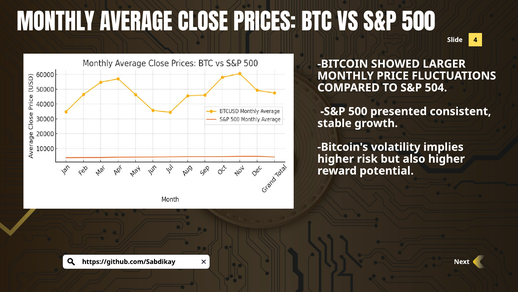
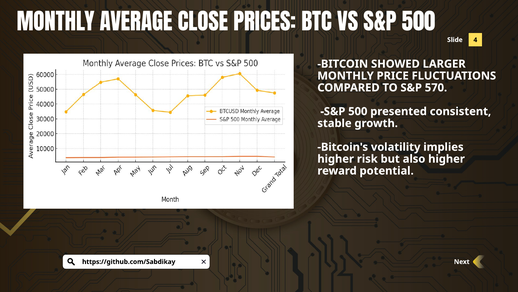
504: 504 -> 570 (436, 88)
